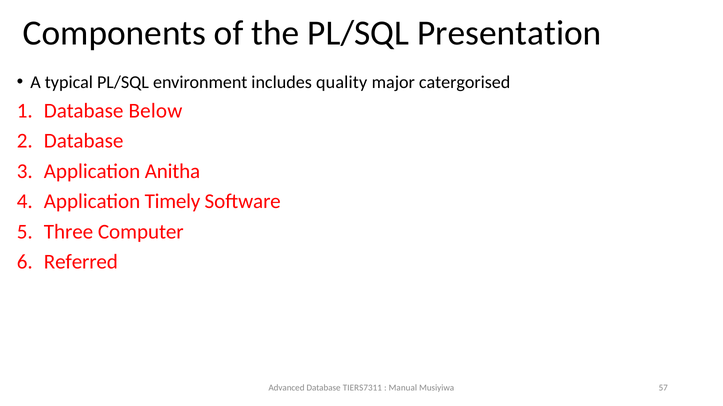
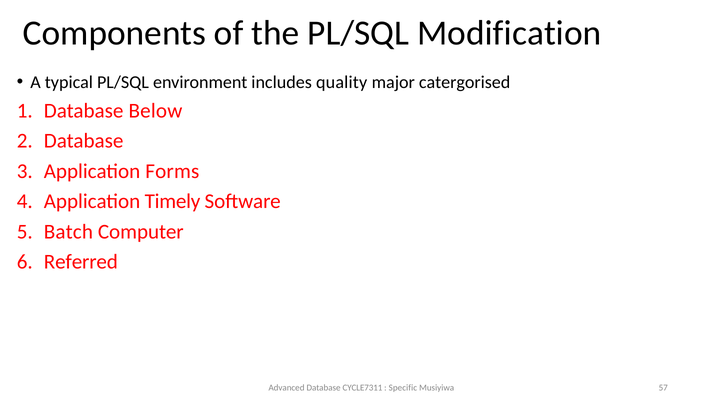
Presentation: Presentation -> Modification (509, 33)
Anitha: Anitha -> Forms (172, 172)
Three: Three -> Batch (68, 232)
TIERS7311: TIERS7311 -> CYCLE7311 (362, 388)
Manual: Manual -> Specific (403, 388)
